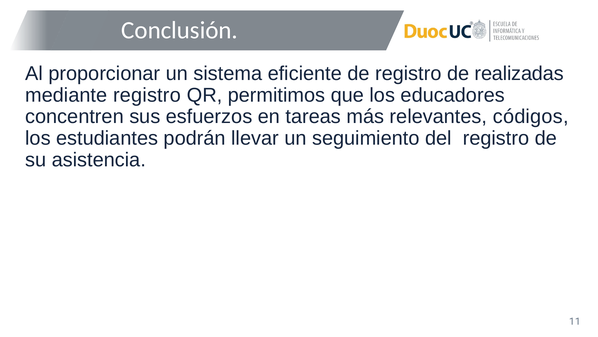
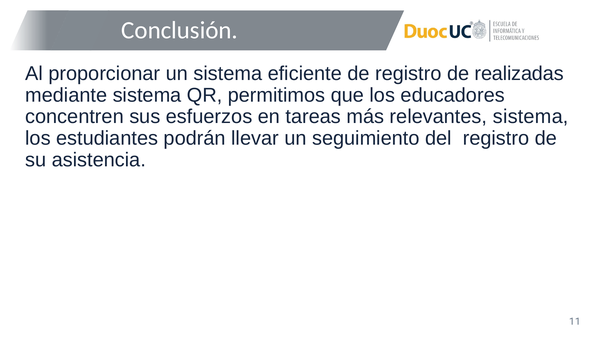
mediante registro: registro -> sistema (147, 95)
relevantes códigos: códigos -> sistema (531, 116)
